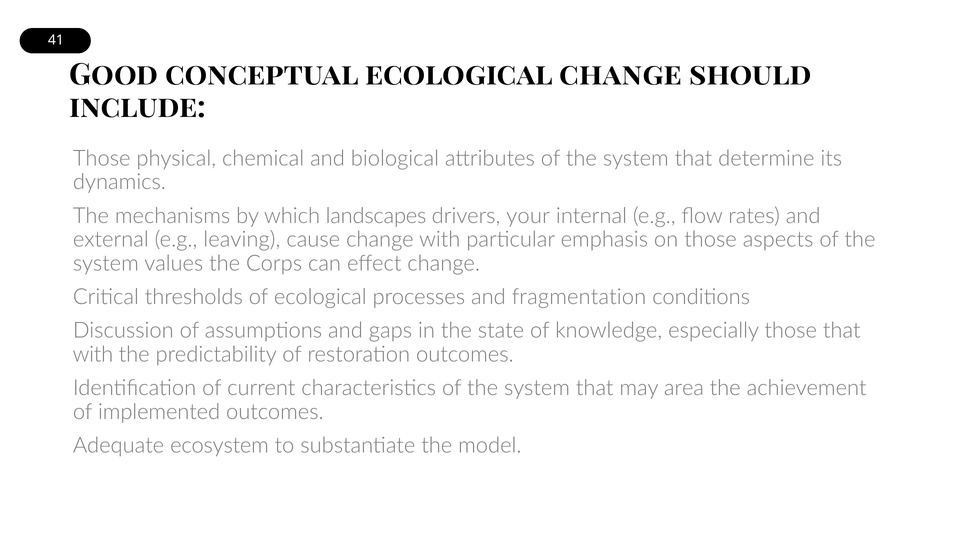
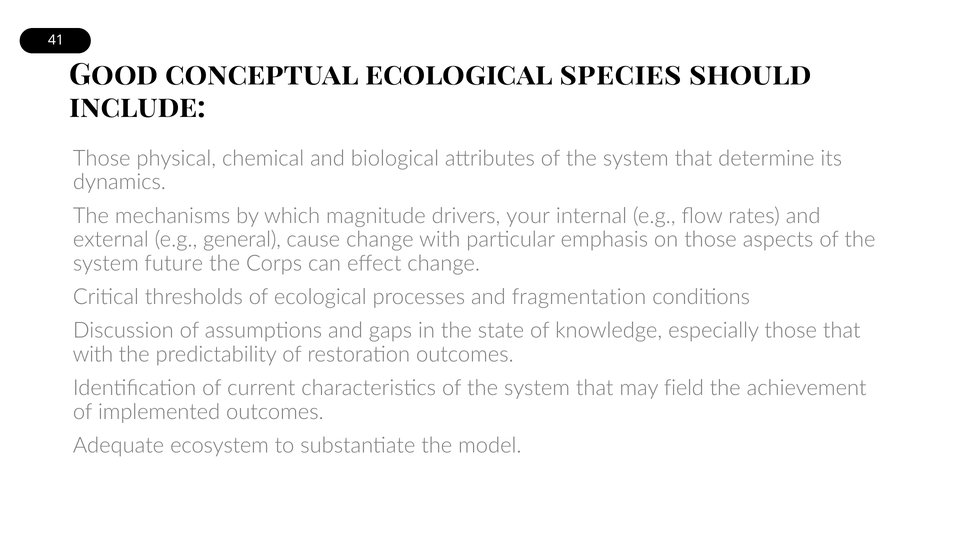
ecological change: change -> species (621, 75)
landscapes: landscapes -> magnitude (376, 216)
leaving: leaving -> general (242, 240)
values: values -> future (174, 264)
area: area -> field (684, 388)
